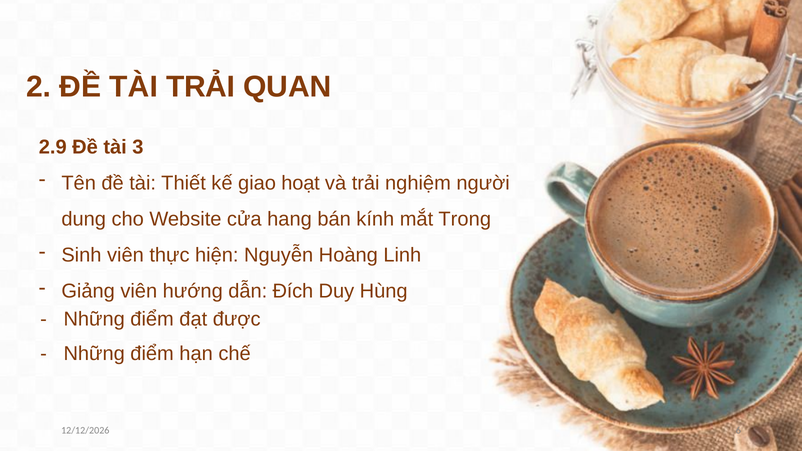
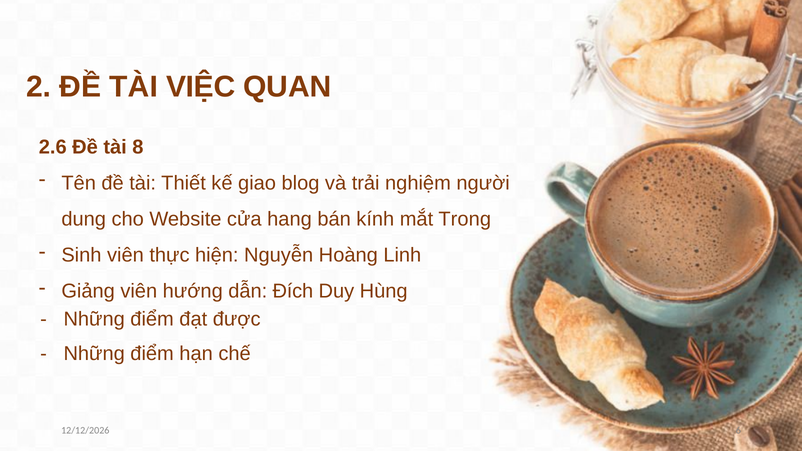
TÀI TRẢI: TRẢI -> VIỆC (201, 87)
2.9: 2.9 -> 2.6 (53, 147)
3: 3 -> 8 (138, 147)
hoạt: hoạt -> blog (300, 183)
